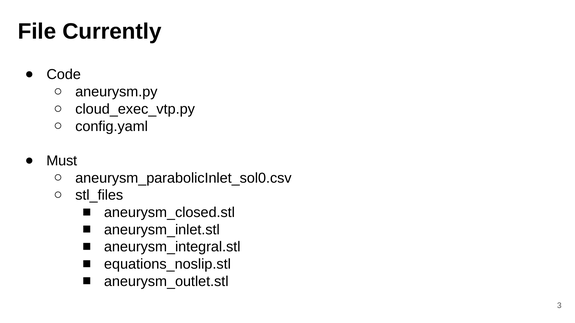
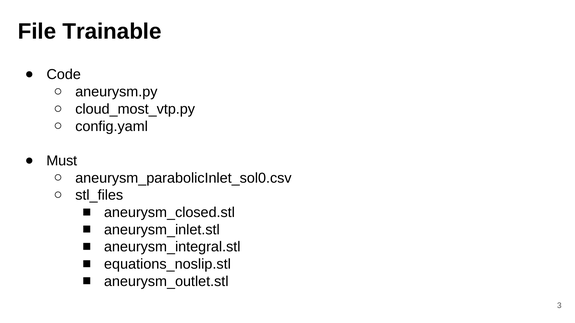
Currently: Currently -> Trainable (112, 32)
cloud_exec_vtp.py: cloud_exec_vtp.py -> cloud_most_vtp.py (135, 109)
